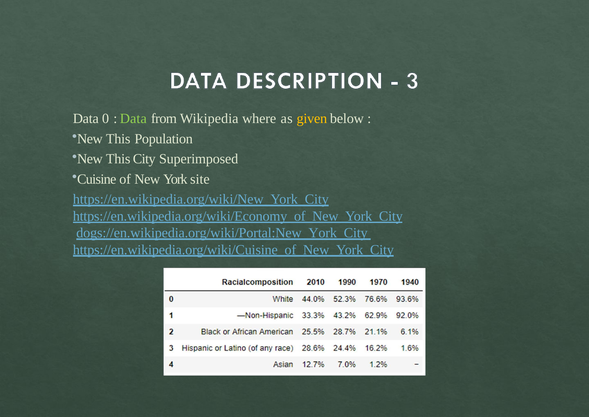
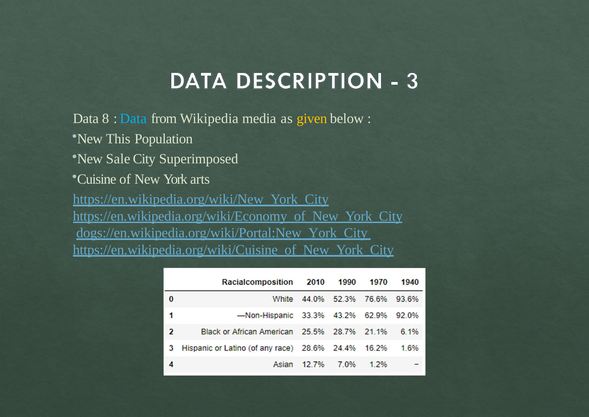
0: 0 -> 8 (106, 119)
Data colour: light green -> light blue (133, 119)
where: where -> media (259, 119)
This: This -> Sale (118, 159)
site: site -> arts (200, 179)
